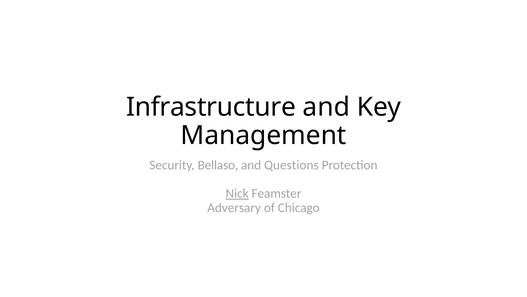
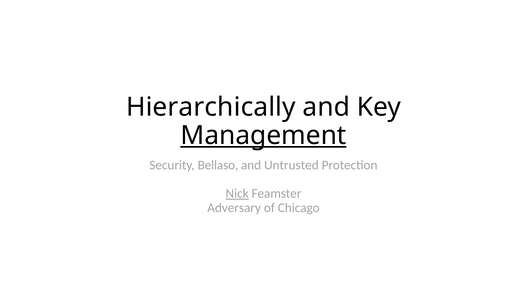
Infrastructure: Infrastructure -> Hierarchically (211, 107)
Management underline: none -> present (263, 135)
Questions: Questions -> Untrusted (291, 165)
